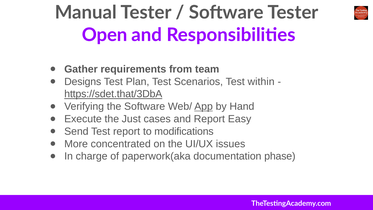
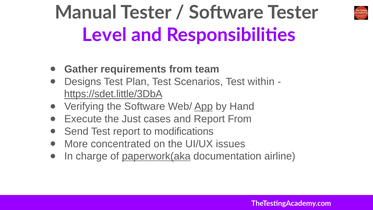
Open: Open -> Level (104, 35)
https://sdet.that/3DbA: https://sdet.that/3DbA -> https://sdet.little/3DbA (113, 94)
Report Easy: Easy -> From (240, 119)
paperwork(aka underline: none -> present (156, 156)
phase: phase -> airline (280, 156)
